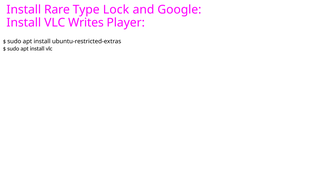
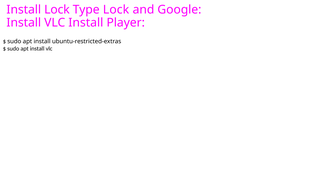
Install Rare: Rare -> Lock (57, 10)
VLC Writes: Writes -> Install (86, 23)
